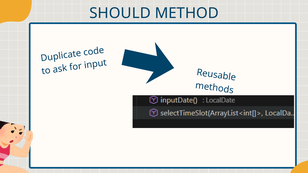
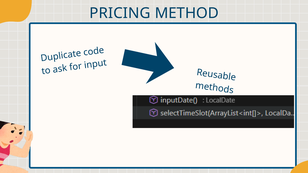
SHOULD: SHOULD -> PRICING (120, 13)
